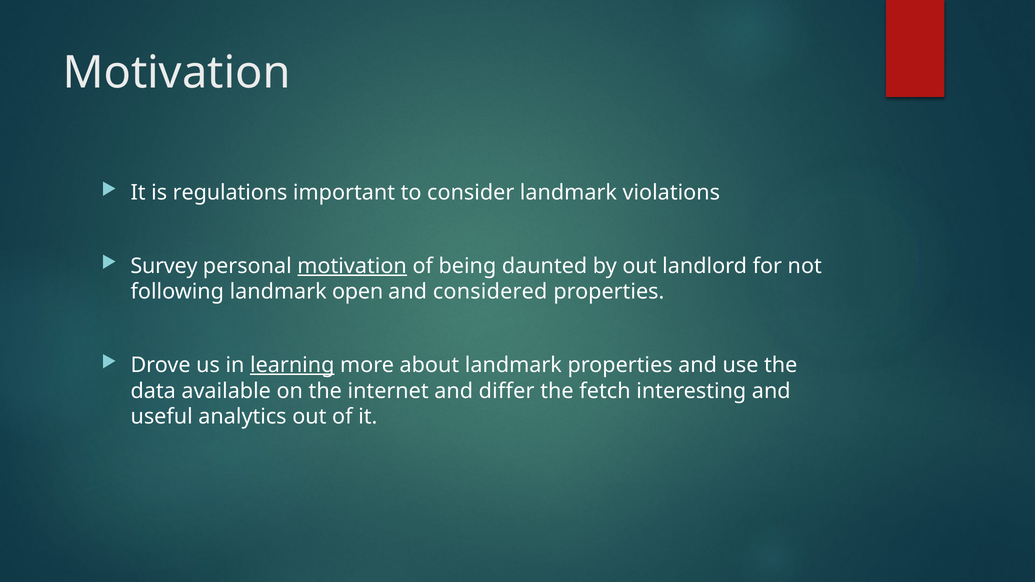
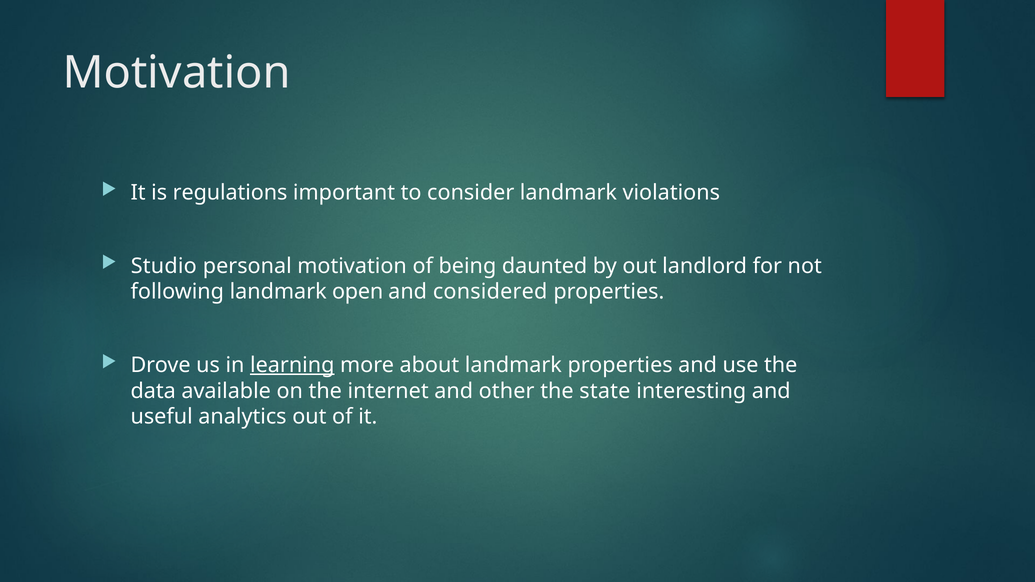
Survey: Survey -> Studio (164, 266)
motivation underline: present -> none (352, 266)
differ: differ -> other (507, 391)
fetch: fetch -> state (605, 391)
